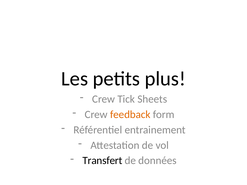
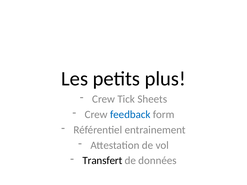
feedback colour: orange -> blue (130, 115)
